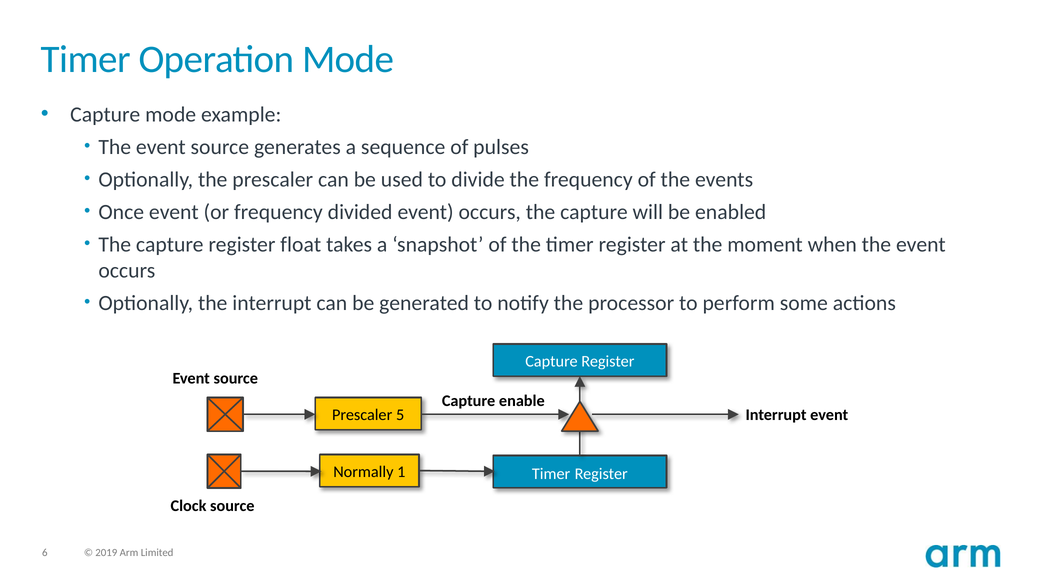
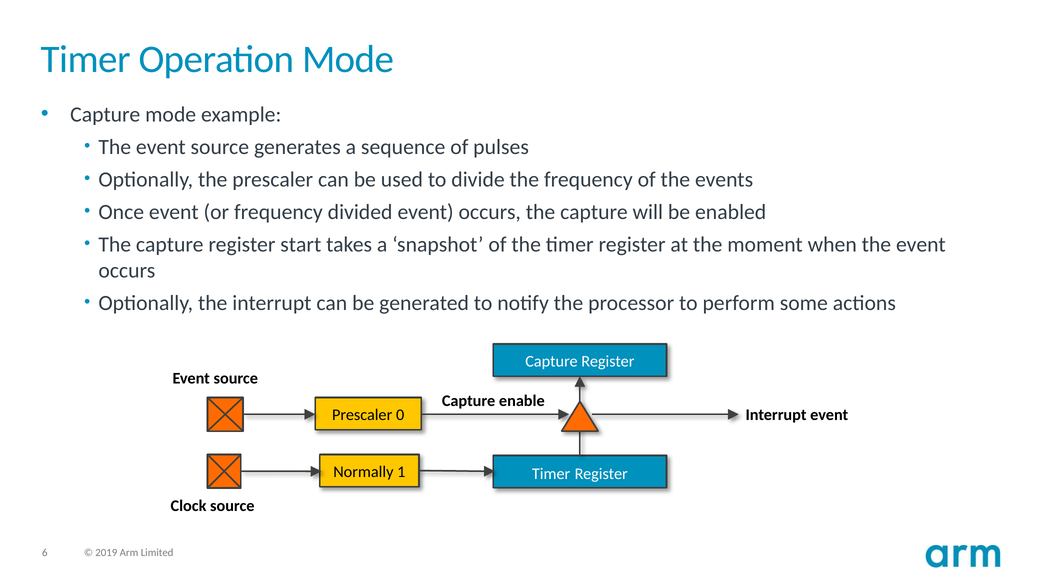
float: float -> start (301, 245)
5: 5 -> 0 (400, 415)
